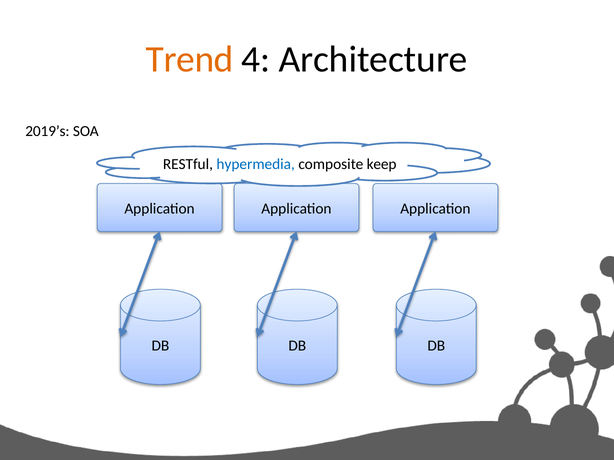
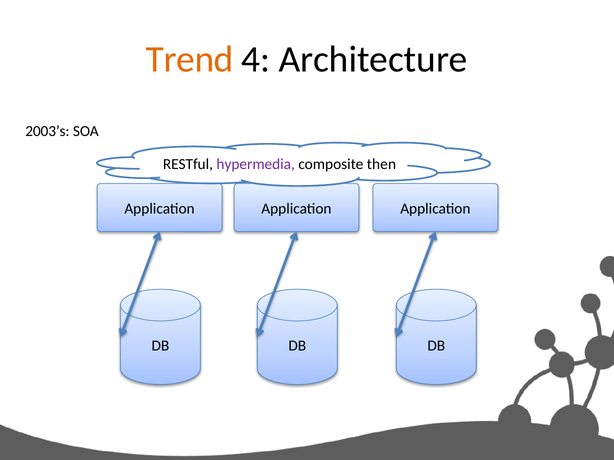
2019’s: 2019’s -> 2003’s (47, 131)
hypermedia colour: blue -> purple (256, 164)
keep: keep -> then (381, 164)
